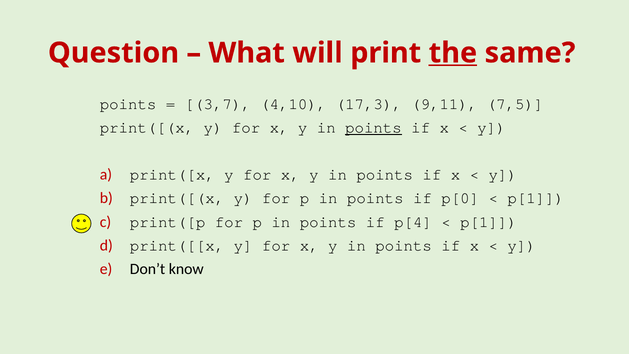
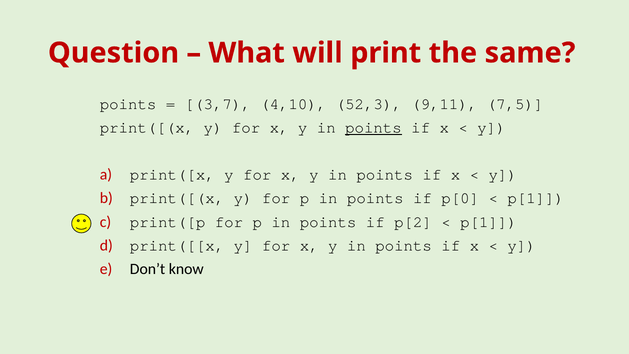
the underline: present -> none (453, 53)
17,3: 17,3 -> 52,3 (369, 104)
p[4: p[4 -> p[2 (413, 222)
